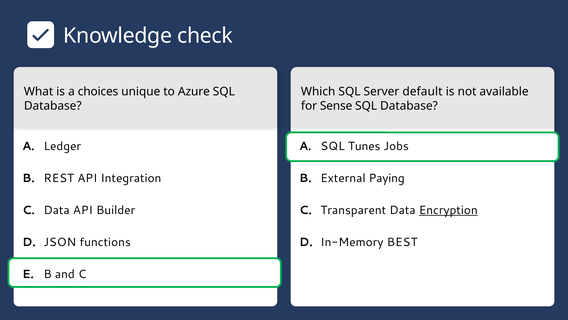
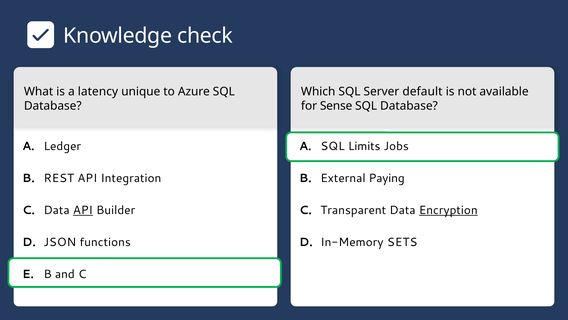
choices: choices -> latency (98, 91)
Tunes: Tunes -> Limits (364, 146)
API underline: none -> present (83, 210)
BEST: BEST -> SETS (402, 242)
